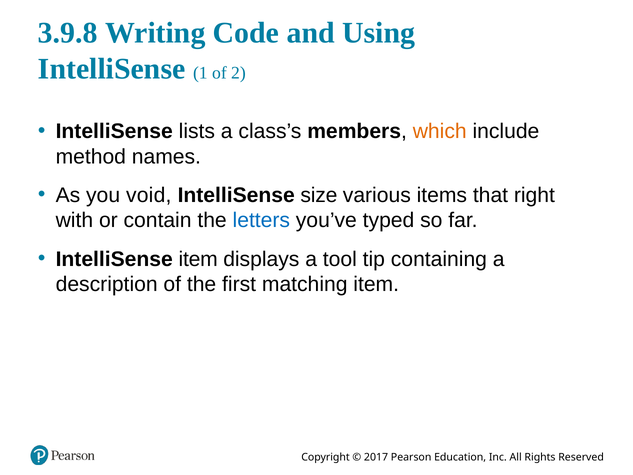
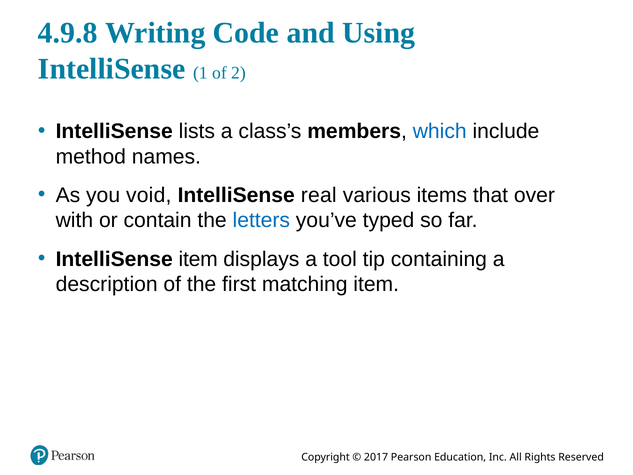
3.9.8: 3.9.8 -> 4.9.8 (68, 33)
which colour: orange -> blue (440, 131)
size: size -> real (319, 195)
right: right -> over (534, 195)
